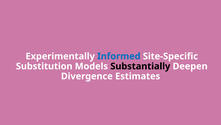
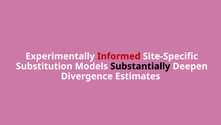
Informed colour: blue -> red (119, 56)
